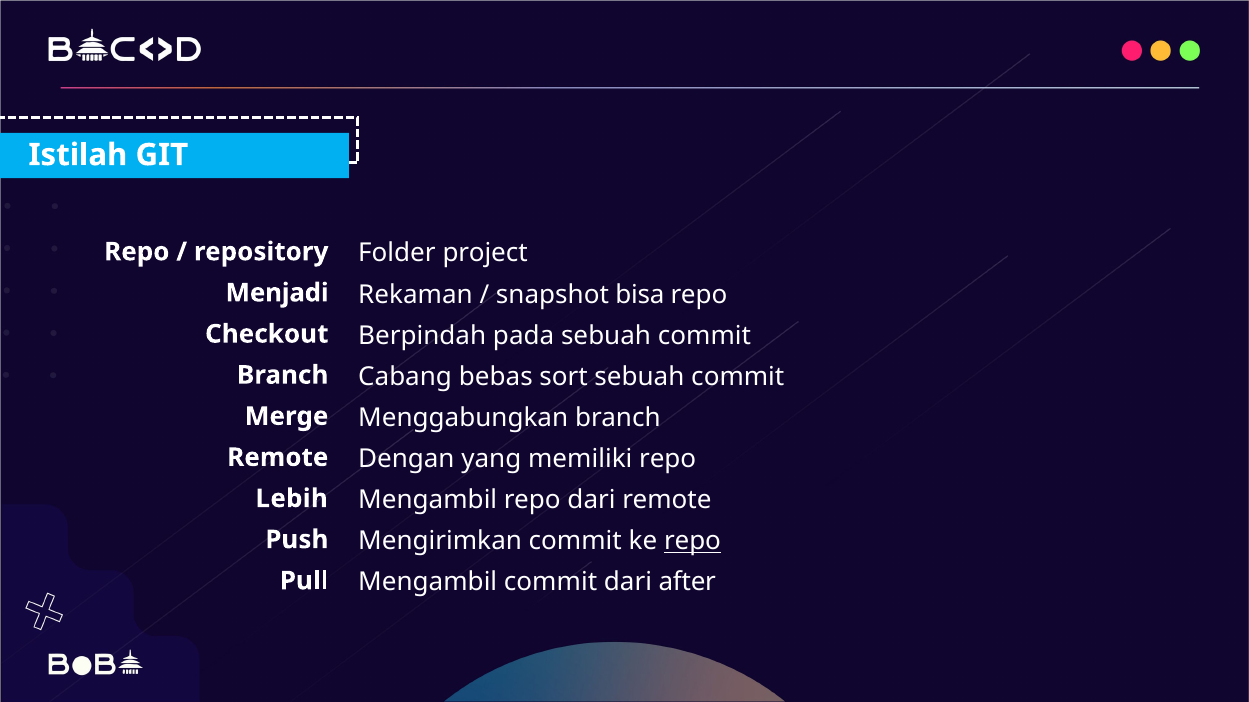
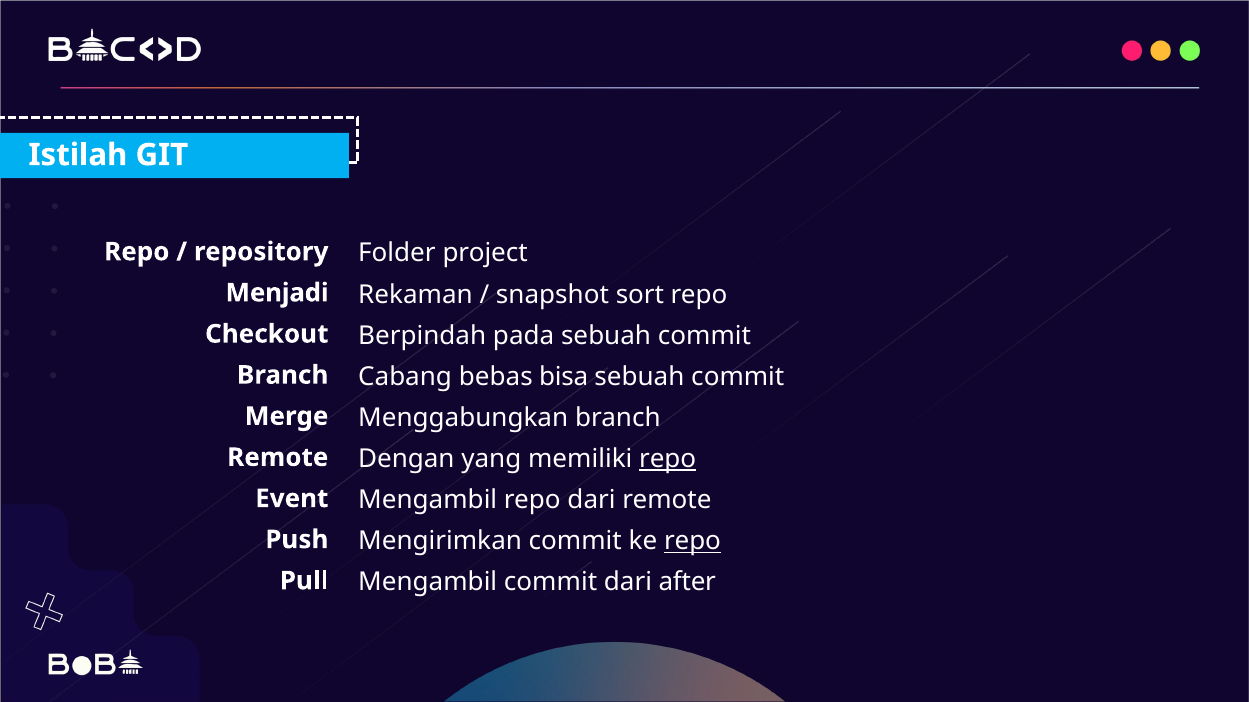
bisa: bisa -> sort (640, 295)
sort: sort -> bisa (564, 377)
repo underline: none -> present (668, 459)
Lebih: Lebih -> Event (292, 499)
